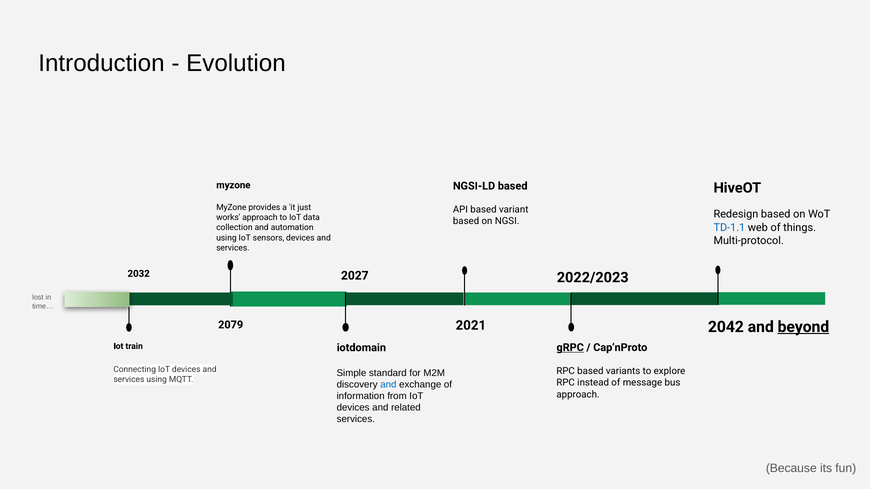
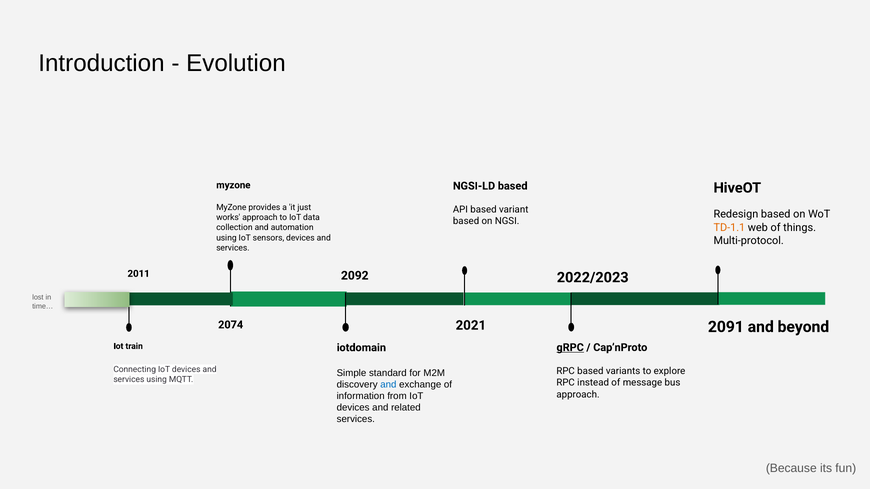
TD-1.1 colour: blue -> orange (729, 228)
2032: 2032 -> 2011 (139, 274)
2027: 2027 -> 2092 (355, 276)
2079: 2079 -> 2074 (231, 325)
2042: 2042 -> 2091 (726, 327)
beyond underline: present -> none (803, 327)
